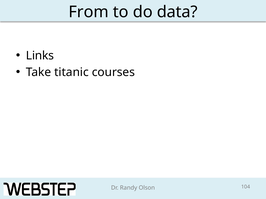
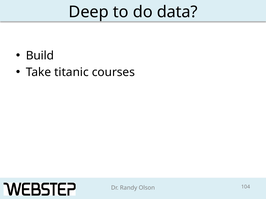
From: From -> Deep (89, 12)
Links: Links -> Build (40, 56)
